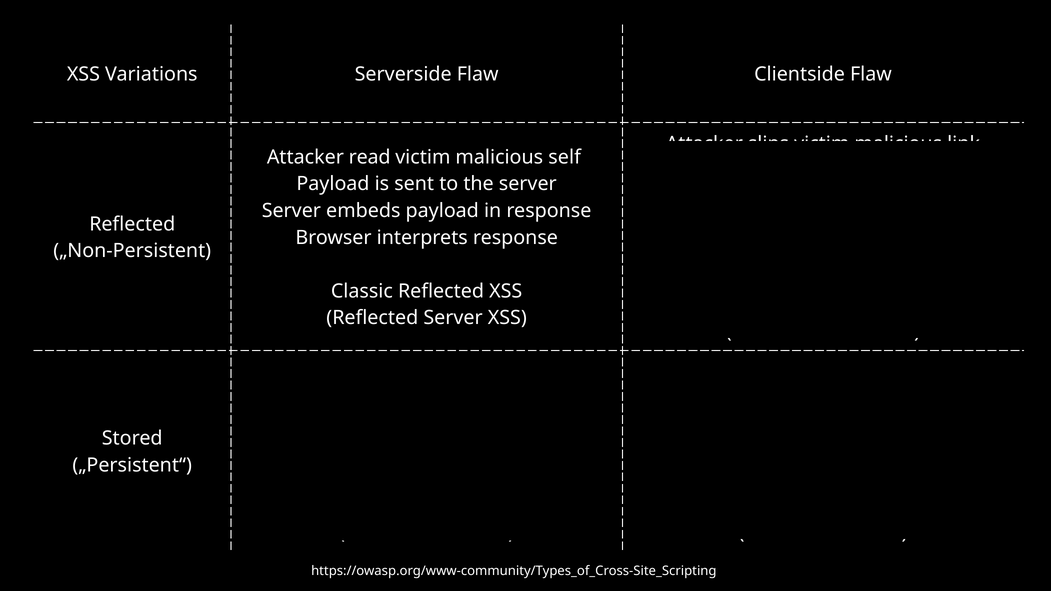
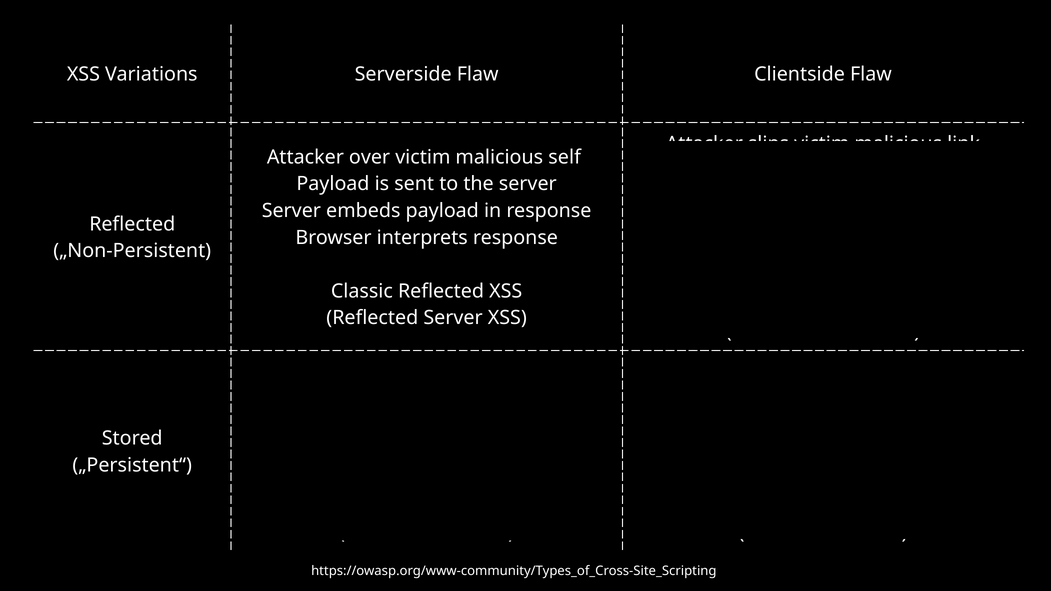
read: read -> over (370, 157)
